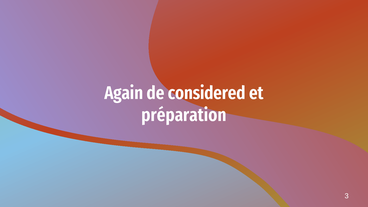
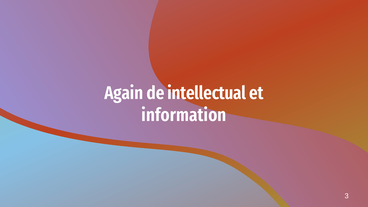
considered: considered -> intellectual (207, 93)
préparation: préparation -> information (184, 115)
